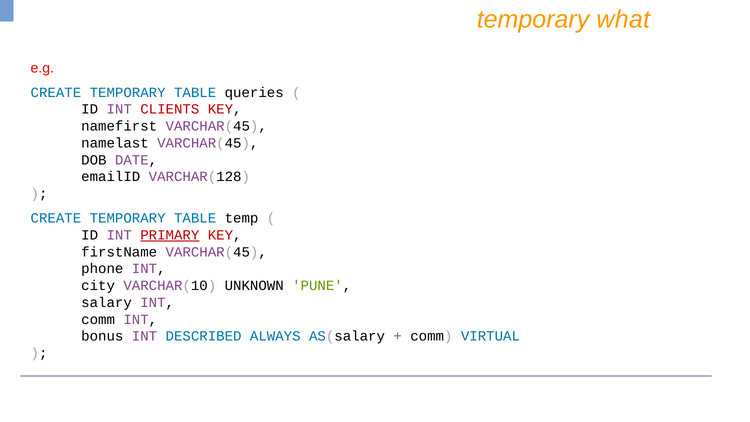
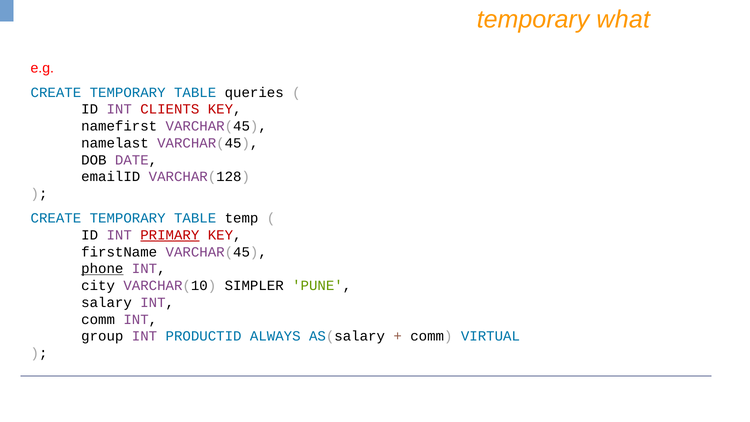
phone underline: none -> present (102, 269)
UNKNOWN: UNKNOWN -> SIMPLER (254, 286)
bonus: bonus -> group (102, 336)
DESCRIBED: DESCRIBED -> PRODUCTID (204, 336)
